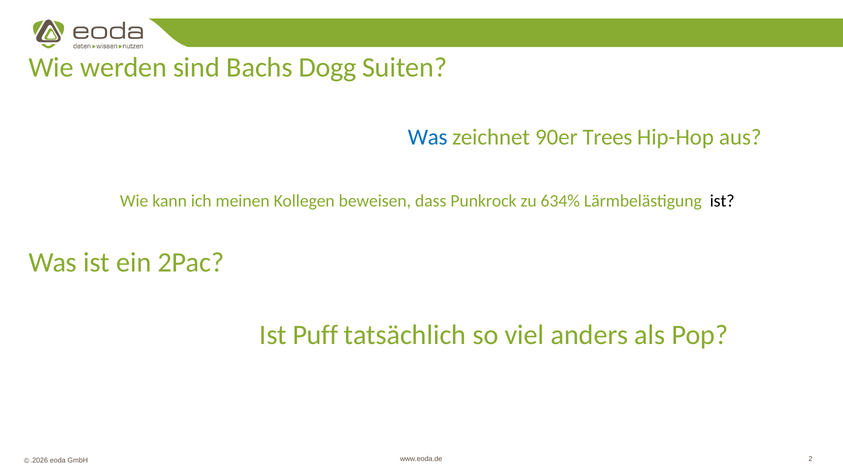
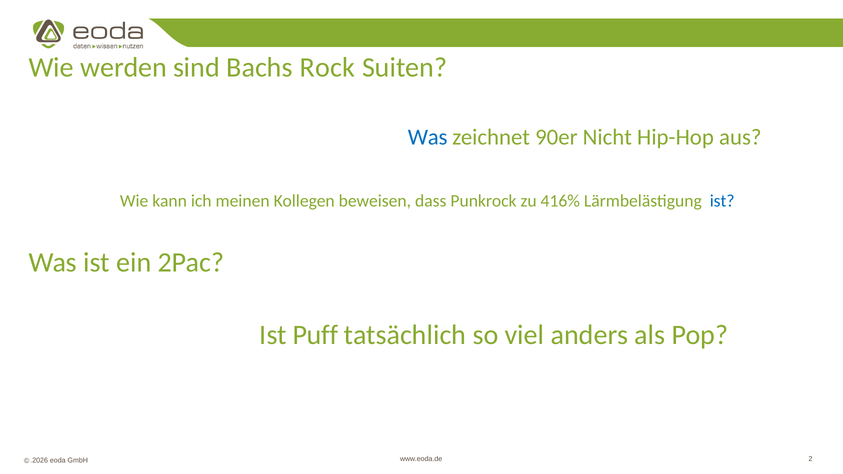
Dogg: Dogg -> Rock (327, 67)
Trees: Trees -> Nicht (607, 137)
634%: 634% -> 416% (560, 201)
ist colour: black -> blue (722, 201)
